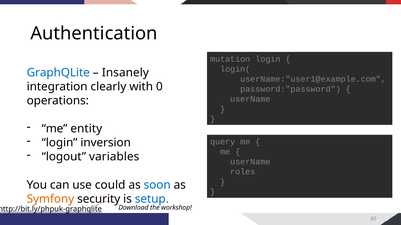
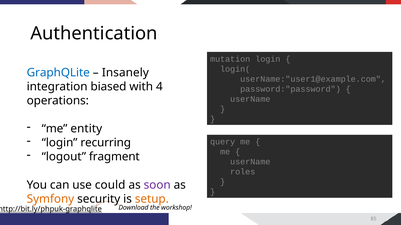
clearly: clearly -> biased (108, 87)
0: 0 -> 4 (159, 87)
inversion: inversion -> recurring (106, 143)
variables: variables -> fragment (114, 157)
soon colour: blue -> purple (157, 185)
setup colour: blue -> orange (152, 199)
